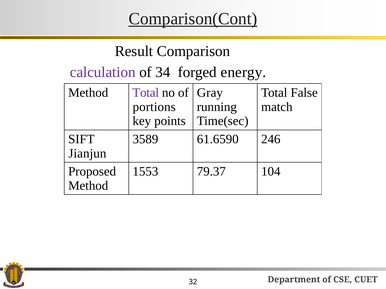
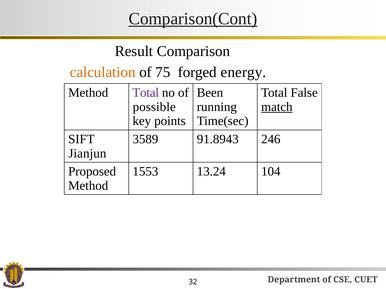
calculation colour: purple -> orange (103, 72)
34: 34 -> 75 (163, 72)
Gray: Gray -> Been (210, 93)
portions: portions -> possible (154, 107)
match underline: none -> present (277, 107)
61.6590: 61.6590 -> 91.8943 (218, 139)
79.37: 79.37 -> 13.24 (211, 172)
